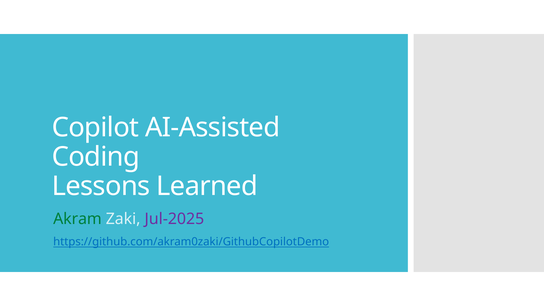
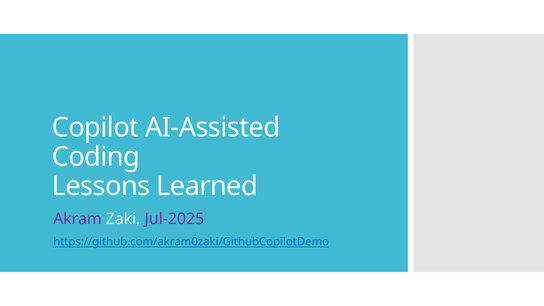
Akram colour: green -> purple (77, 219)
